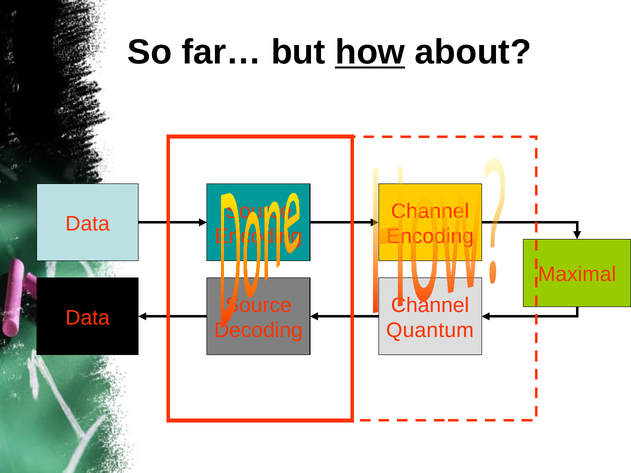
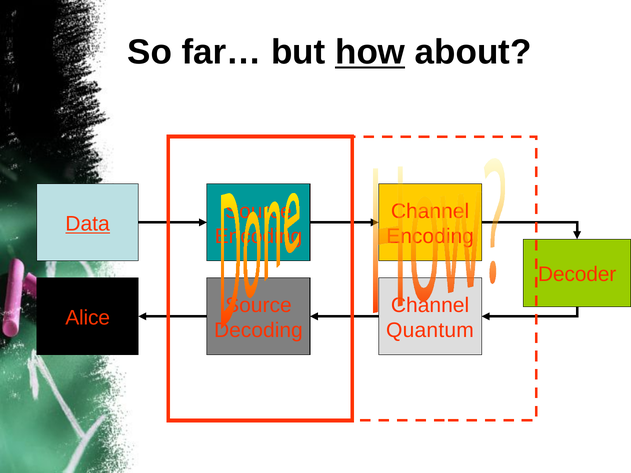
Data underline: none -> present (88, 224)
Maximal: Maximal -> Decoder (577, 275)
Data: Data -> Alice (88, 318)
